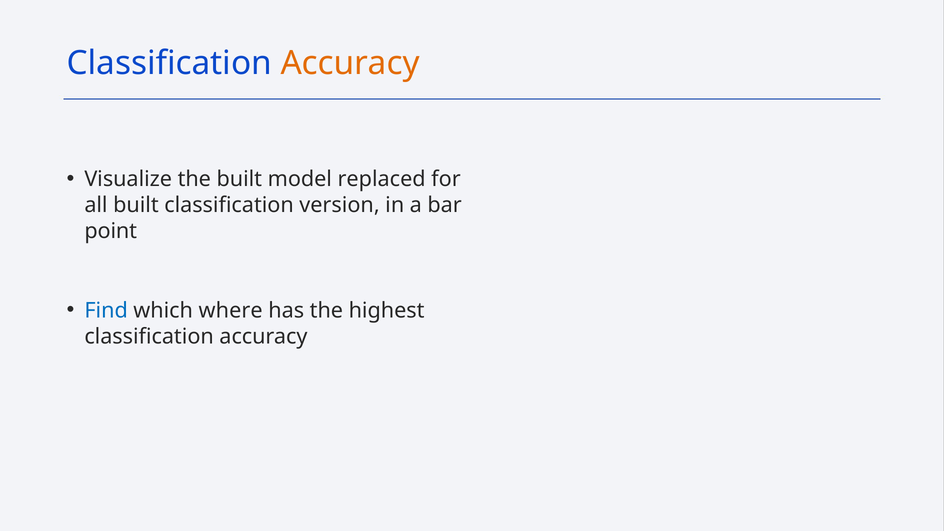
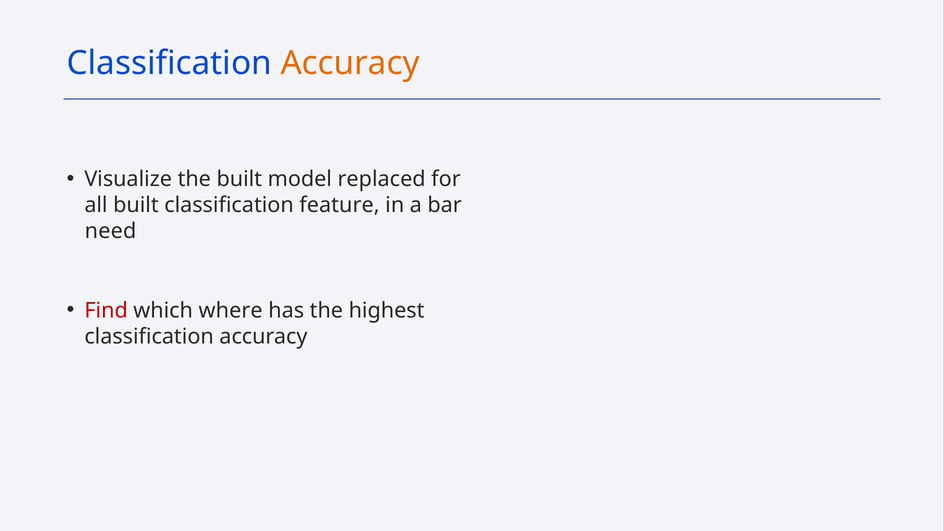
version: version -> feature (339, 205)
point: point -> need (111, 231)
Find colour: blue -> red (106, 310)
